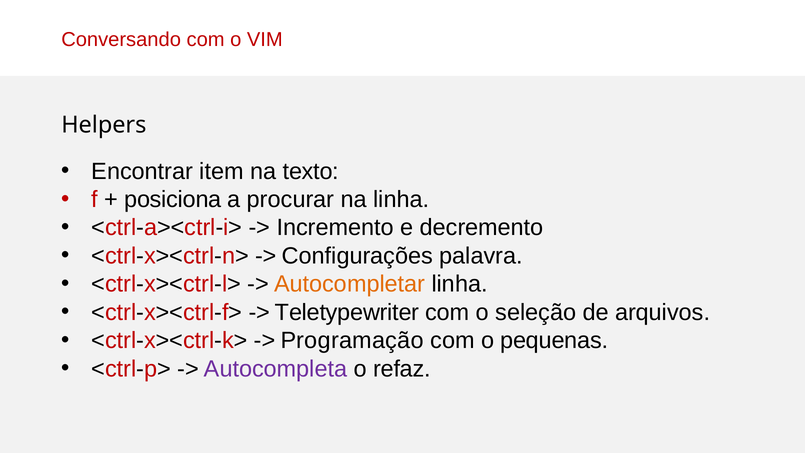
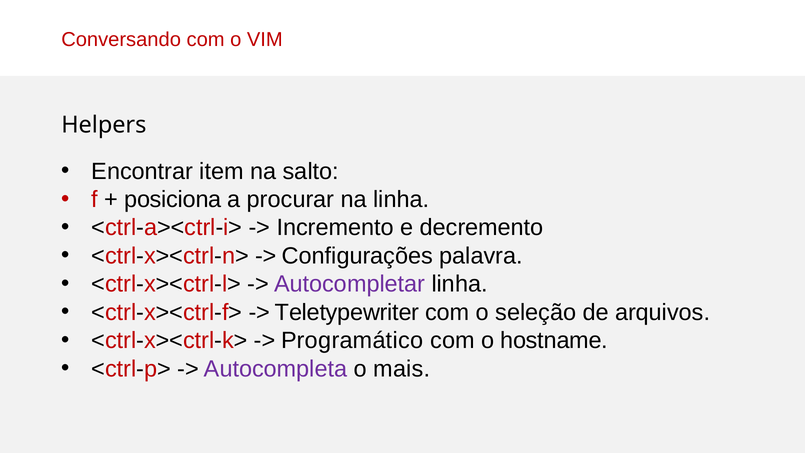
texto: texto -> salto (311, 171)
Autocompletar colour: orange -> purple (350, 284)
Programação: Programação -> Programático (352, 340)
pequenas: pequenas -> hostname (554, 340)
refaz: refaz -> mais (402, 369)
